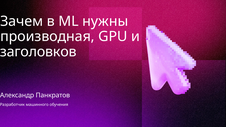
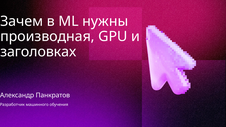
заголовков: заголовков -> заголовках (38, 52)
